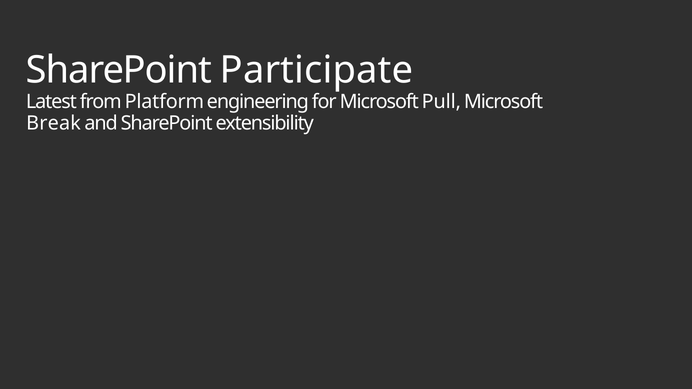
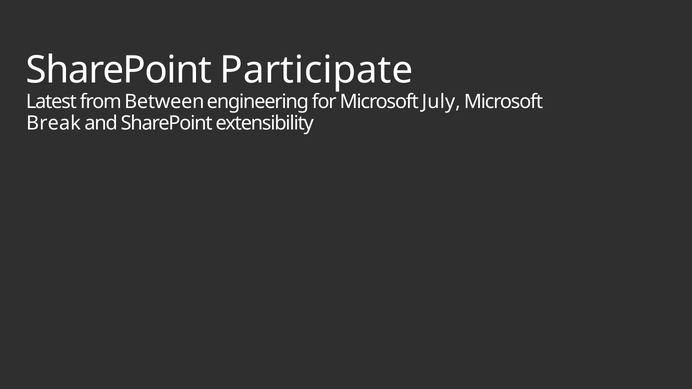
Platform: Platform -> Between (164, 102)
Pull: Pull -> July (441, 102)
